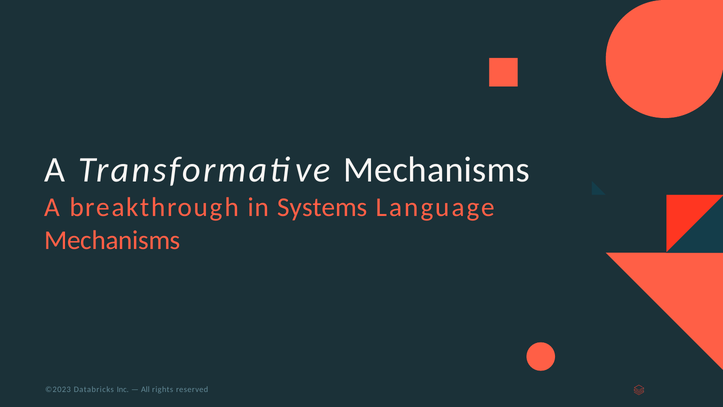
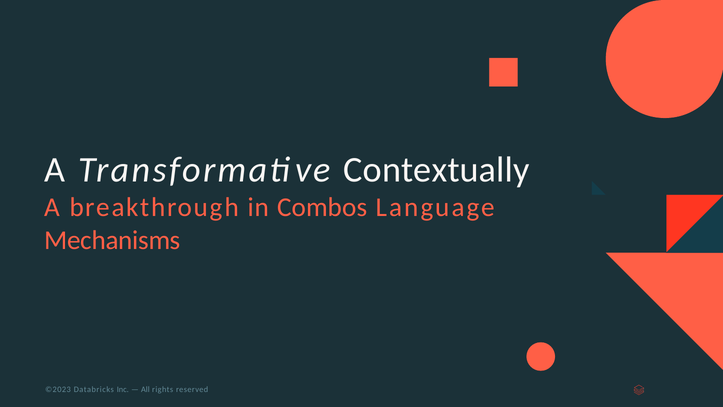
Transformative Mechanisms: Mechanisms -> Contextually (437, 170)
Systems: Systems -> Combos (322, 208)
